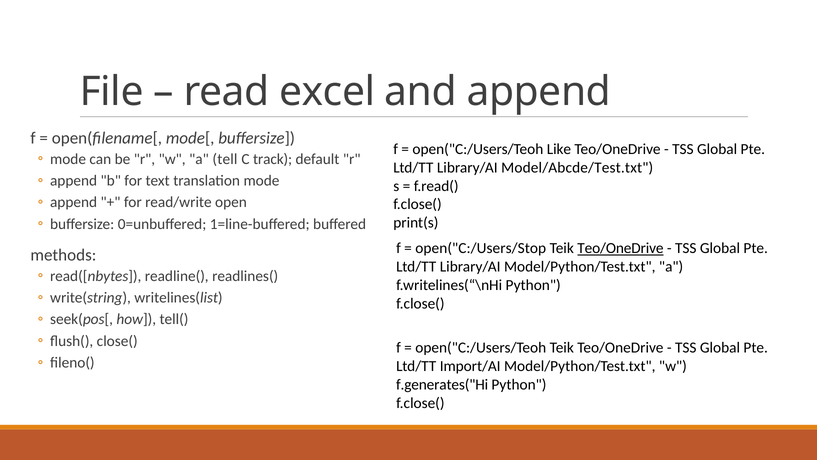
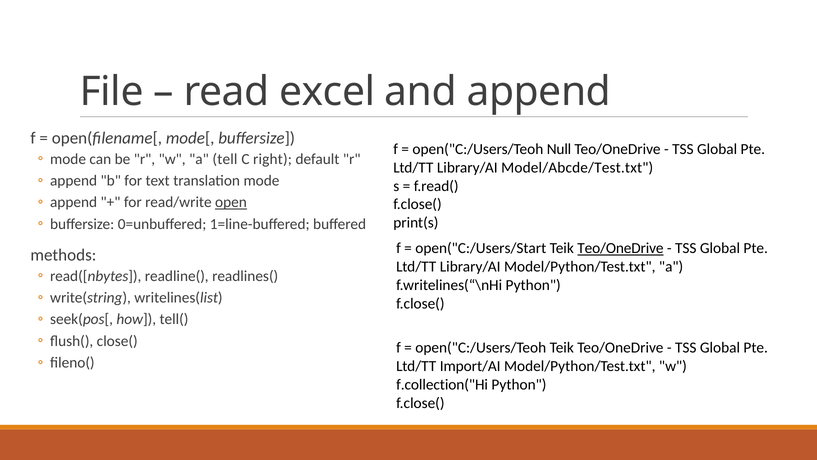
Like: Like -> Null (559, 149)
track: track -> right (272, 159)
open underline: none -> present (231, 202)
open("C:/Users/Stop: open("C:/Users/Stop -> open("C:/Users/Start (481, 248)
f.generates("Hi: f.generates("Hi -> f.collection("Hi (442, 384)
